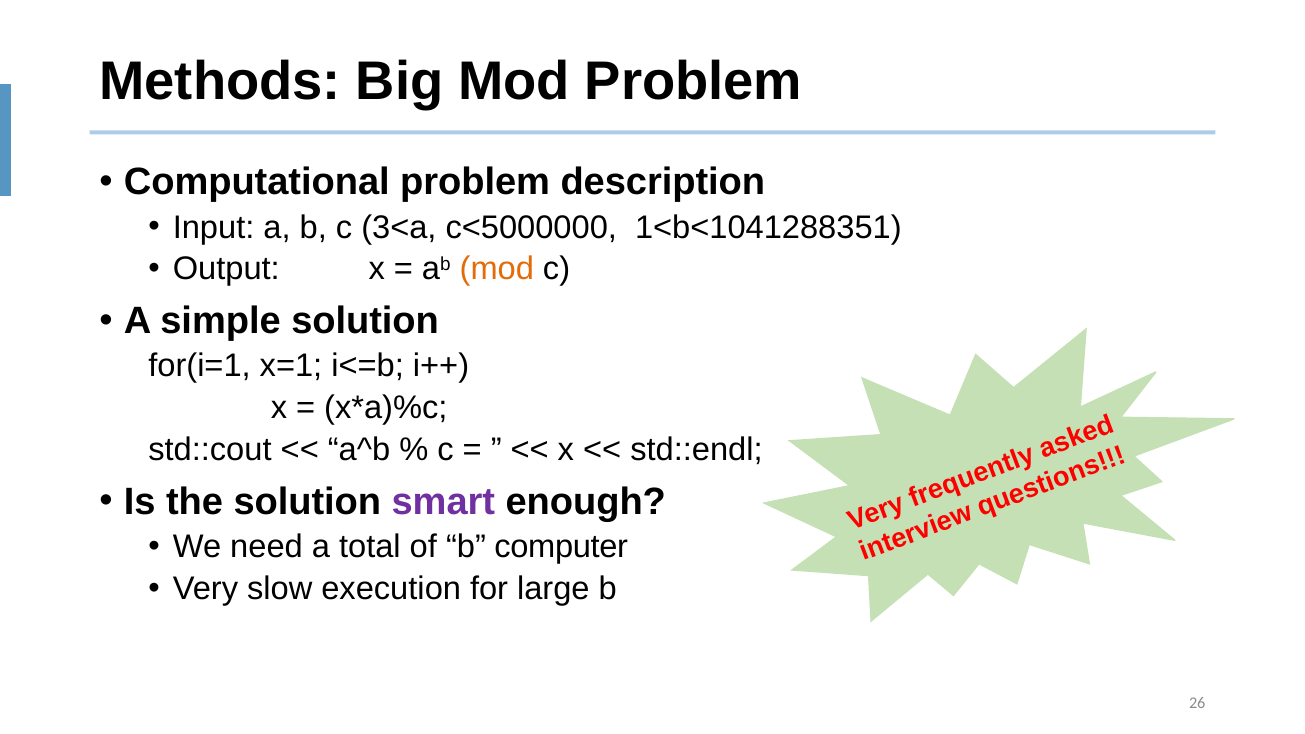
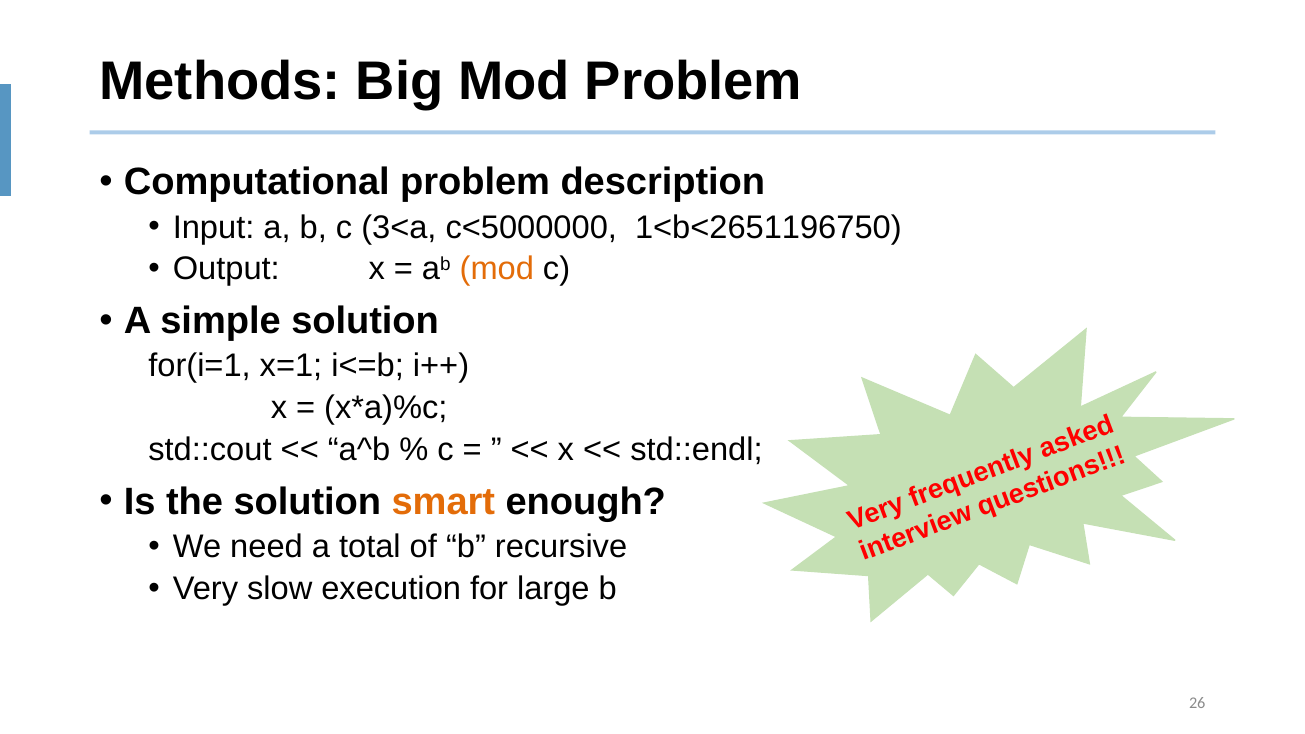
1<b<1041288351: 1<b<1041288351 -> 1<b<2651196750 (768, 227)
smart colour: purple -> orange (443, 502)
computer: computer -> recursive (561, 547)
